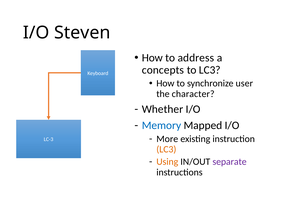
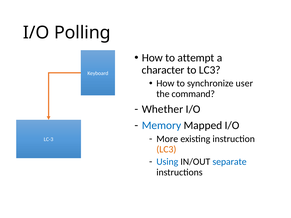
Steven: Steven -> Polling (82, 33)
address: address -> attempt (196, 58)
concepts: concepts -> character (163, 70)
character: character -> command (193, 94)
Using colour: orange -> blue (167, 162)
separate colour: purple -> blue (230, 162)
